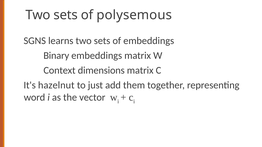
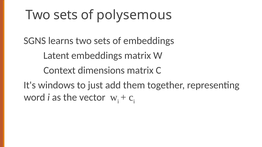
Binary: Binary -> Latent (56, 56)
hazelnut: hazelnut -> windows (56, 85)
